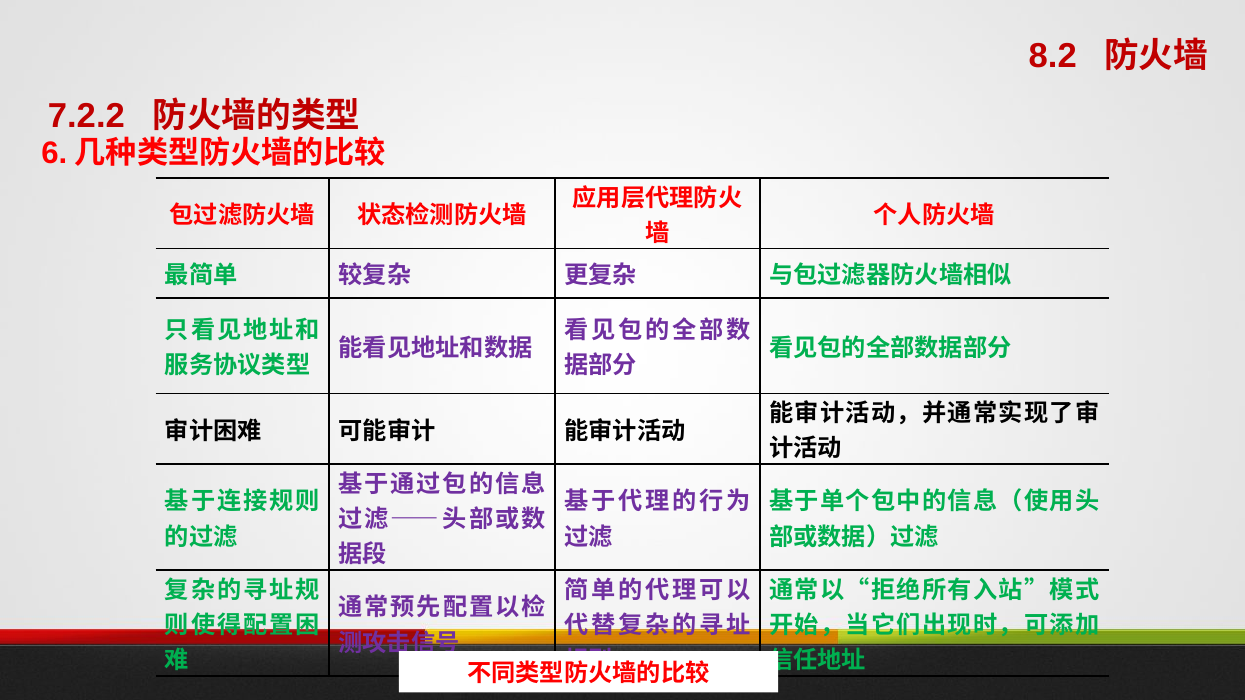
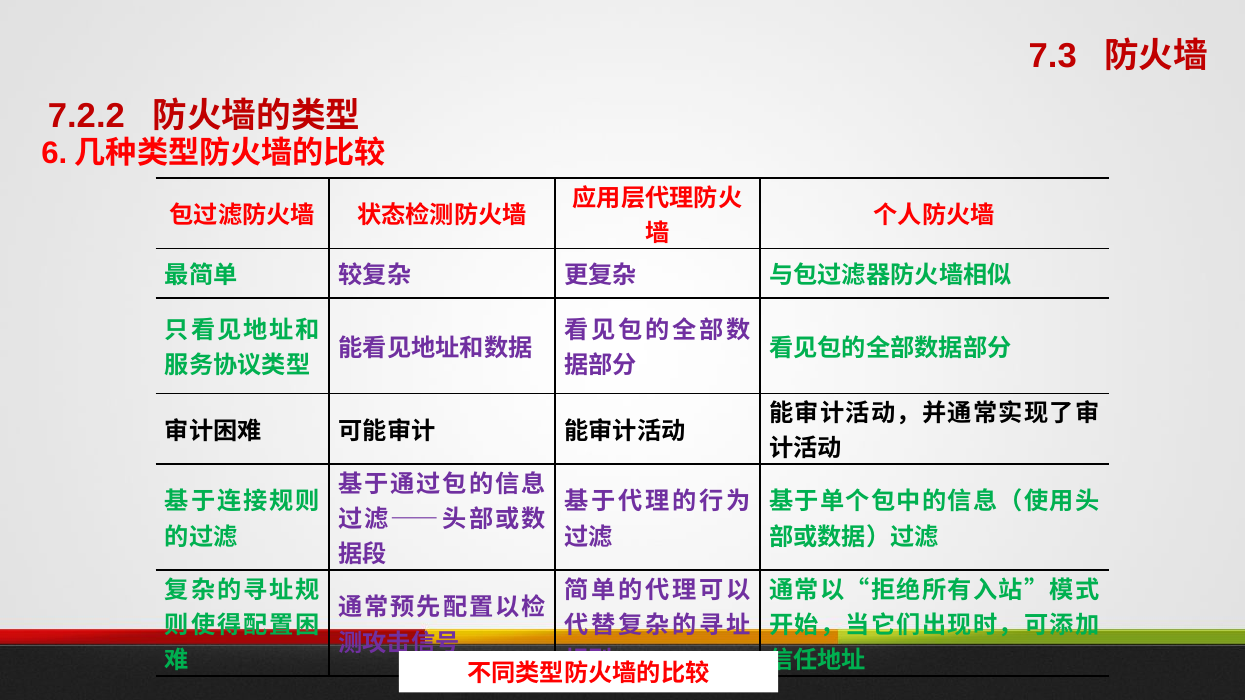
8.2: 8.2 -> 7.3 (1053, 56)
